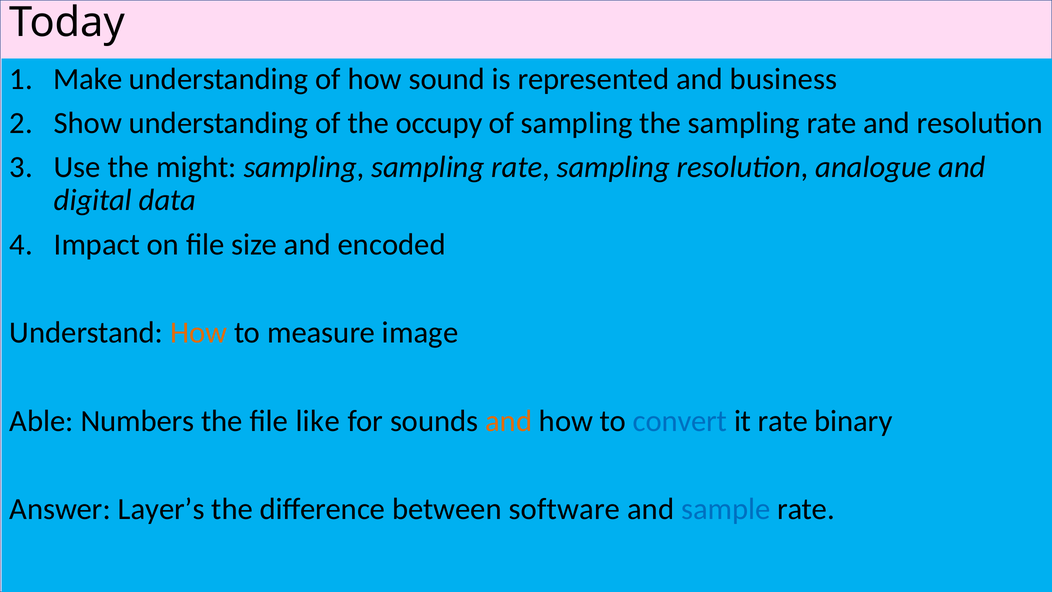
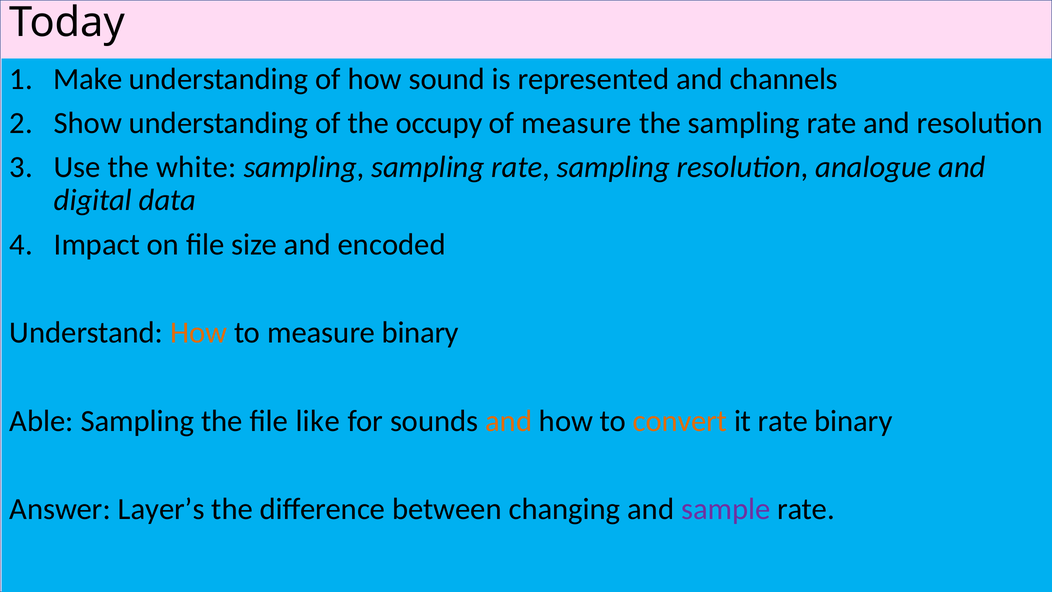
business: business -> channels (784, 79)
of sampling: sampling -> measure (577, 123)
might: might -> white (196, 167)
measure image: image -> binary (420, 333)
Able Numbers: Numbers -> Sampling (137, 421)
convert colour: blue -> orange (680, 421)
software: software -> changing (565, 509)
sample colour: blue -> purple (726, 509)
